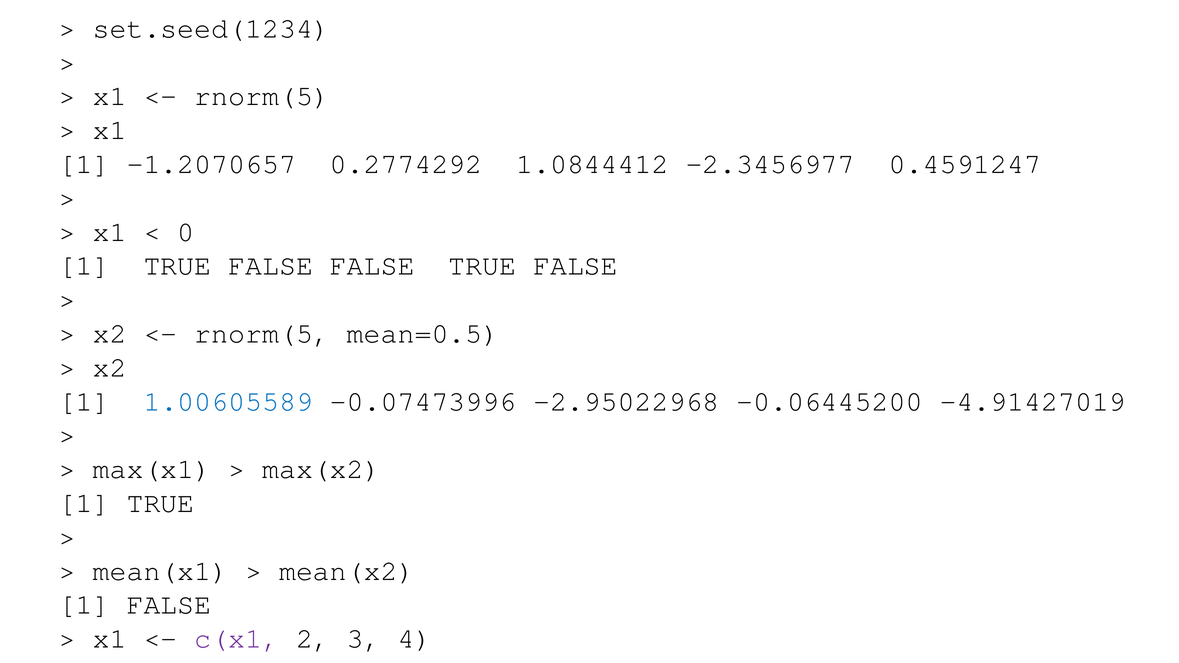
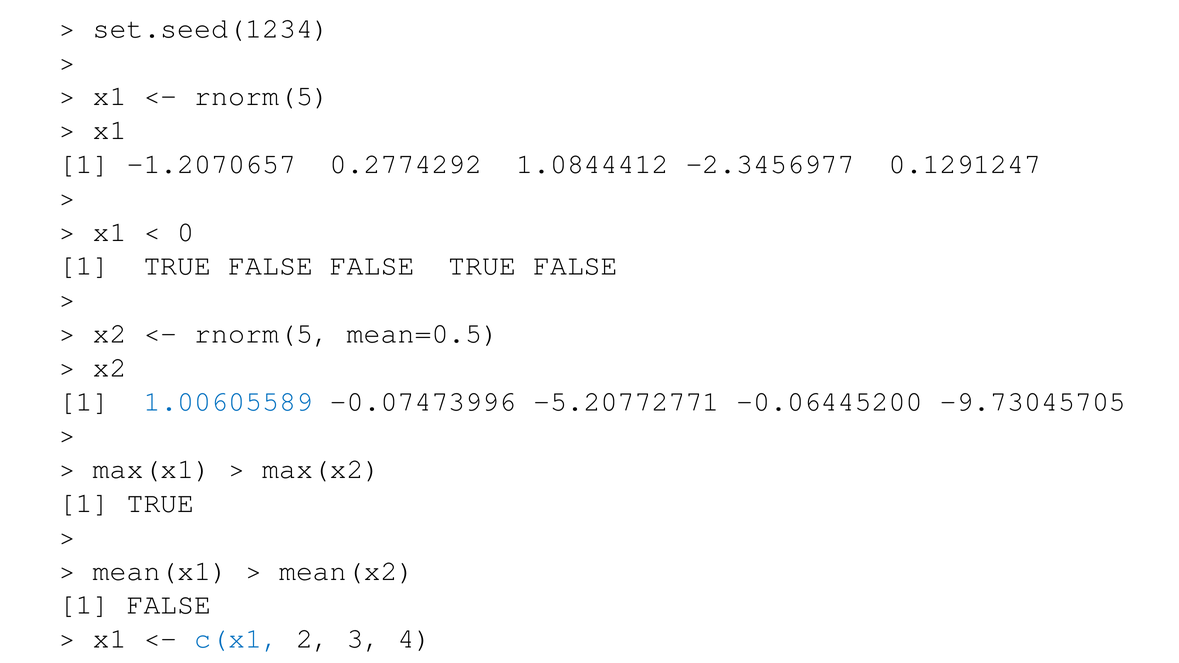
0.4591247: 0.4591247 -> 0.1291247 (965, 164)
-2.95022968: -2.95022968 -> -5.20772771 (626, 401)
-4.91427019: -4.91427019 -> -9.73045705 (1033, 401)
c(x1 colour: purple -> blue (237, 639)
